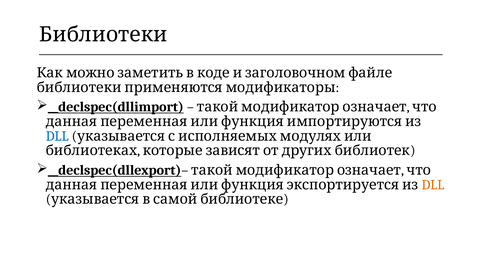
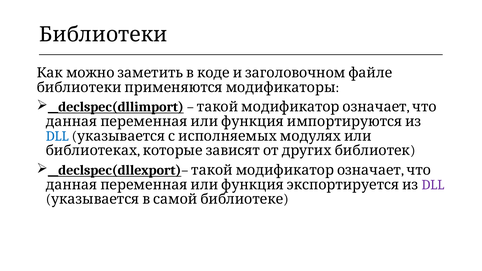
DLL colour: orange -> purple (433, 185)
